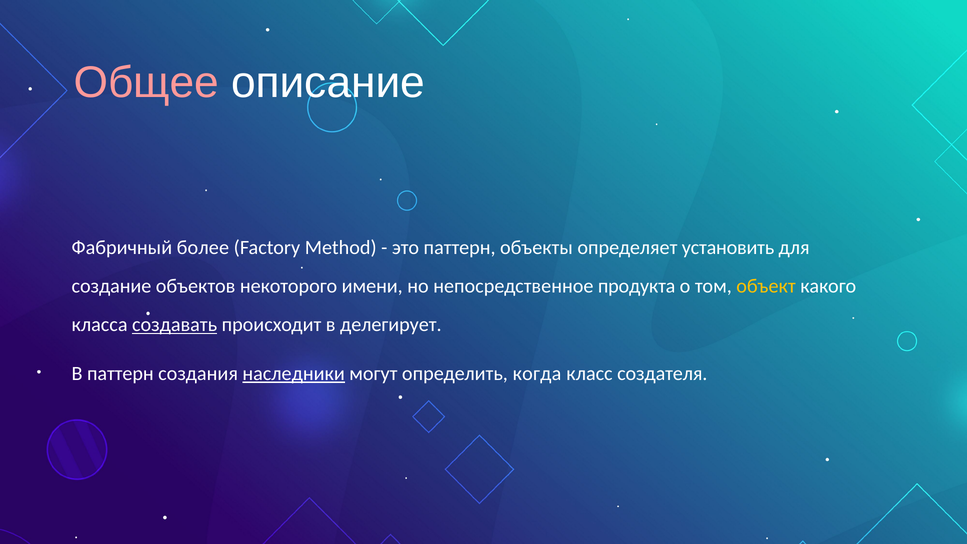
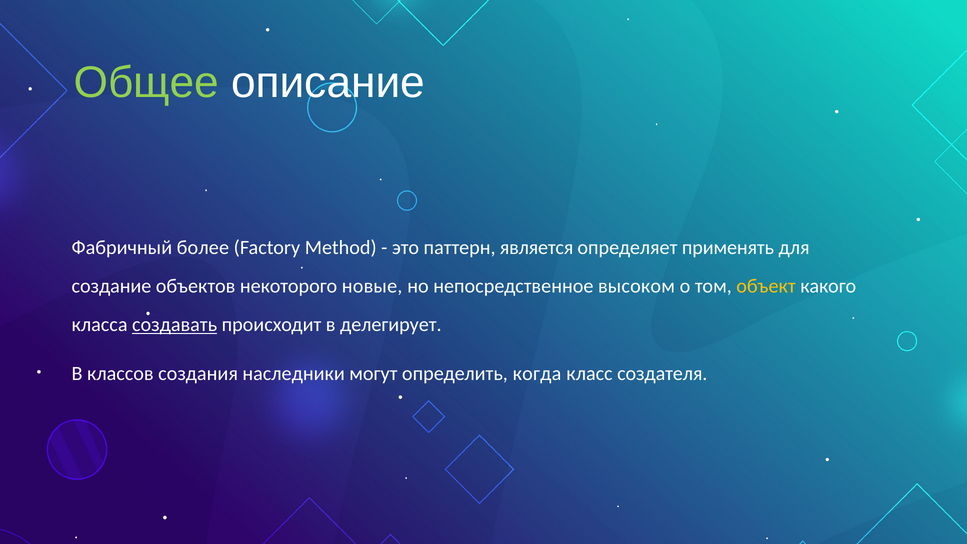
Общее colour: pink -> light green (146, 83)
объекты: объекты -> является (537, 247)
установить: установить -> применять (728, 247)
имени: имени -> новые (372, 286)
продукта: продукта -> высоком (636, 286)
В паттерн: паттерн -> классов (120, 374)
наследники underline: present -> none (294, 374)
